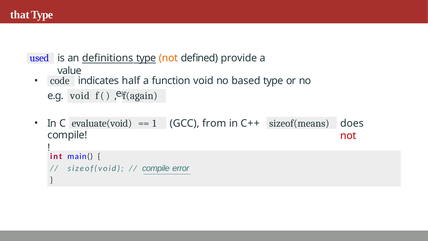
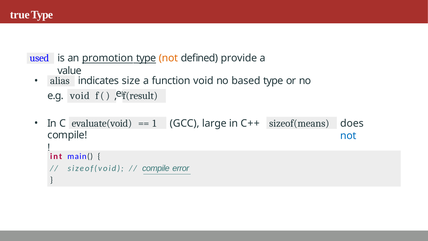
that: that -> true (20, 15)
definitions: definitions -> promotion (108, 58)
code: code -> alias (60, 81)
half: half -> size (131, 81)
f(again: f(again -> f(result (140, 96)
from: from -> large (214, 123)
not colour: red -> blue (348, 136)
